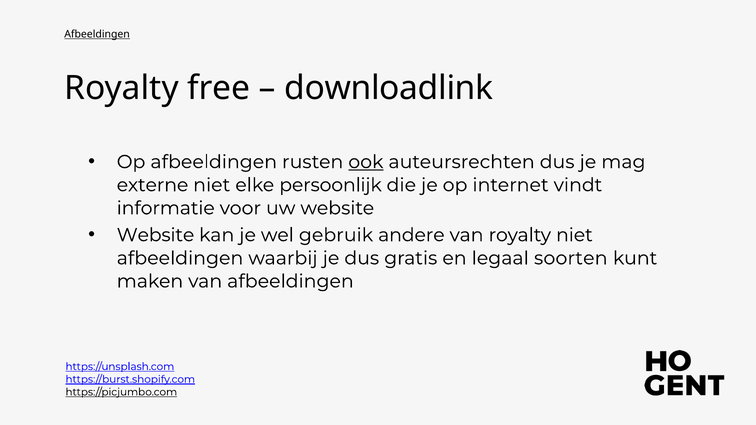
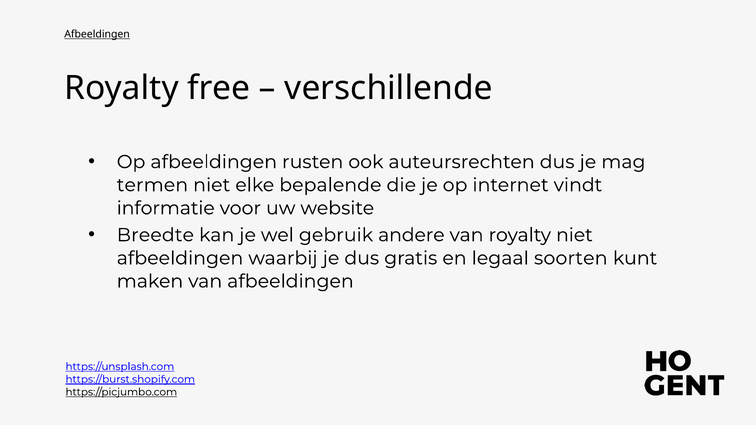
downloadlink: downloadlink -> verschillende (389, 88)
ook underline: present -> none (366, 162)
externe: externe -> termen (152, 185)
persoonlijk: persoonlijk -> bepalende (330, 185)
Website: Website -> Breedte (155, 235)
